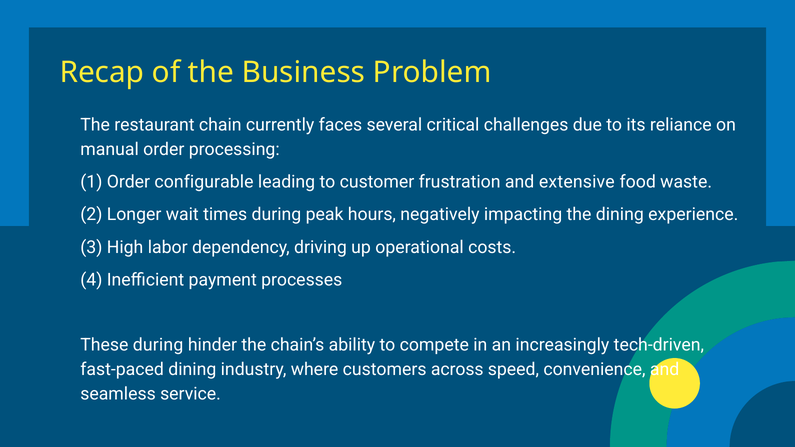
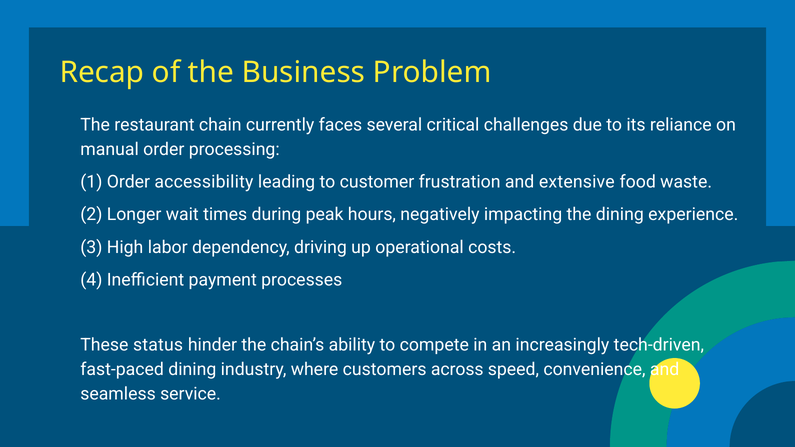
configurable: configurable -> accessibility (204, 182)
These during: during -> status (158, 345)
